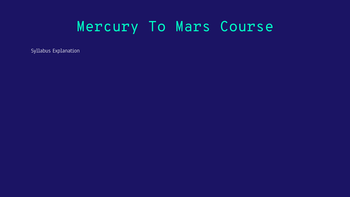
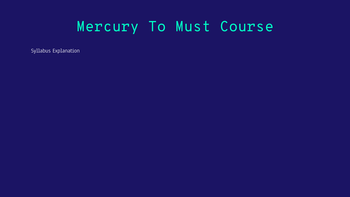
Mars: Mars -> Must (193, 26)
